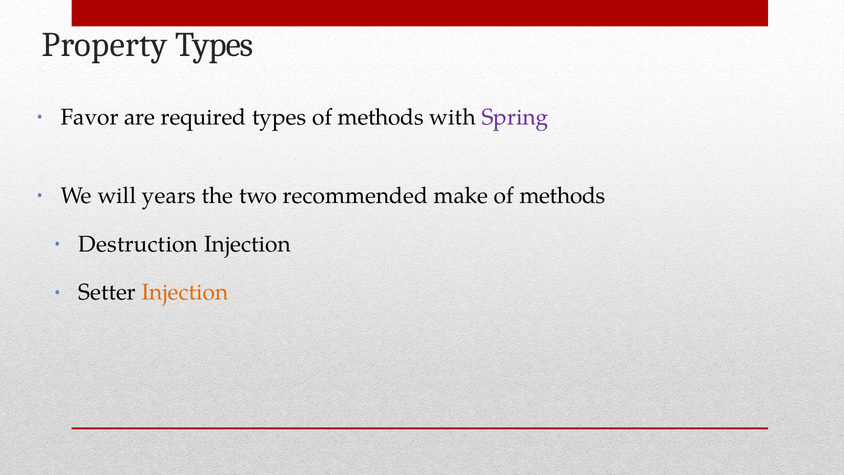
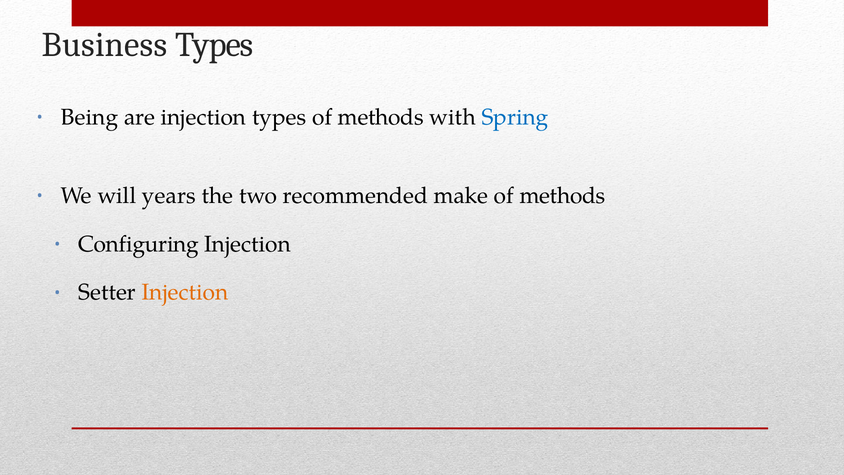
Property: Property -> Business (105, 45)
Favor: Favor -> Being (90, 117)
are required: required -> injection (203, 117)
Spring colour: purple -> blue (515, 117)
Destruction: Destruction -> Configuring (138, 244)
